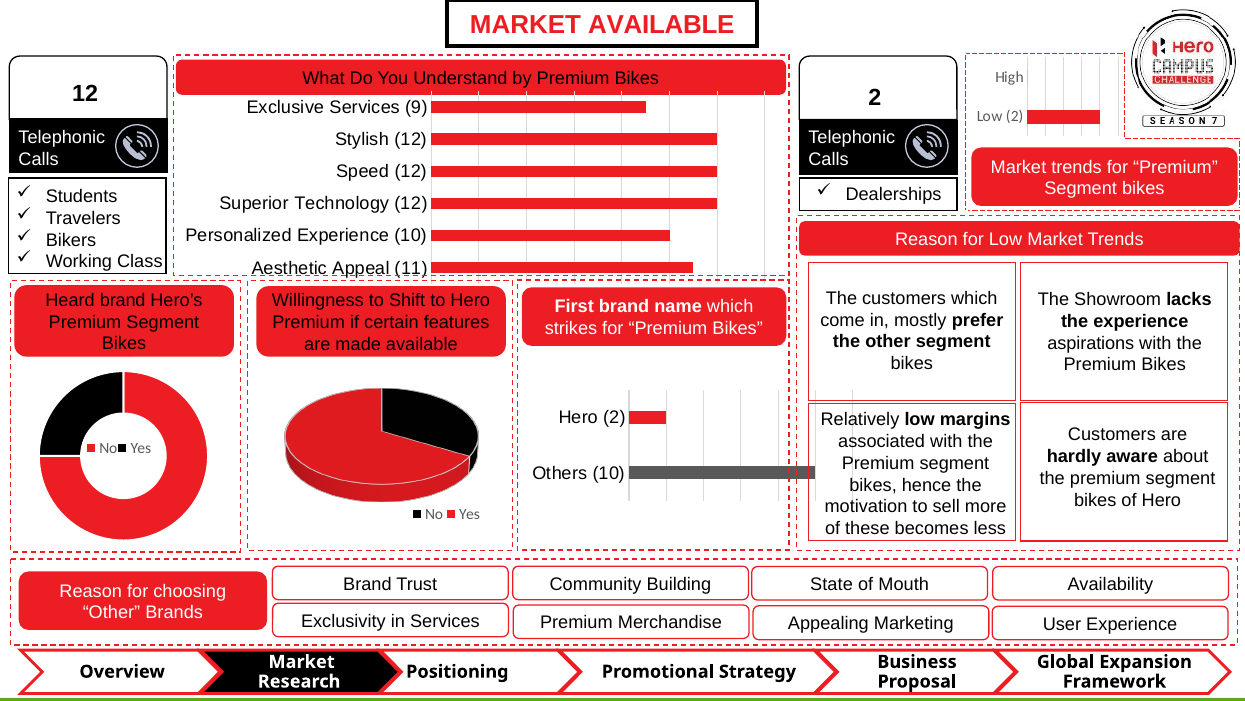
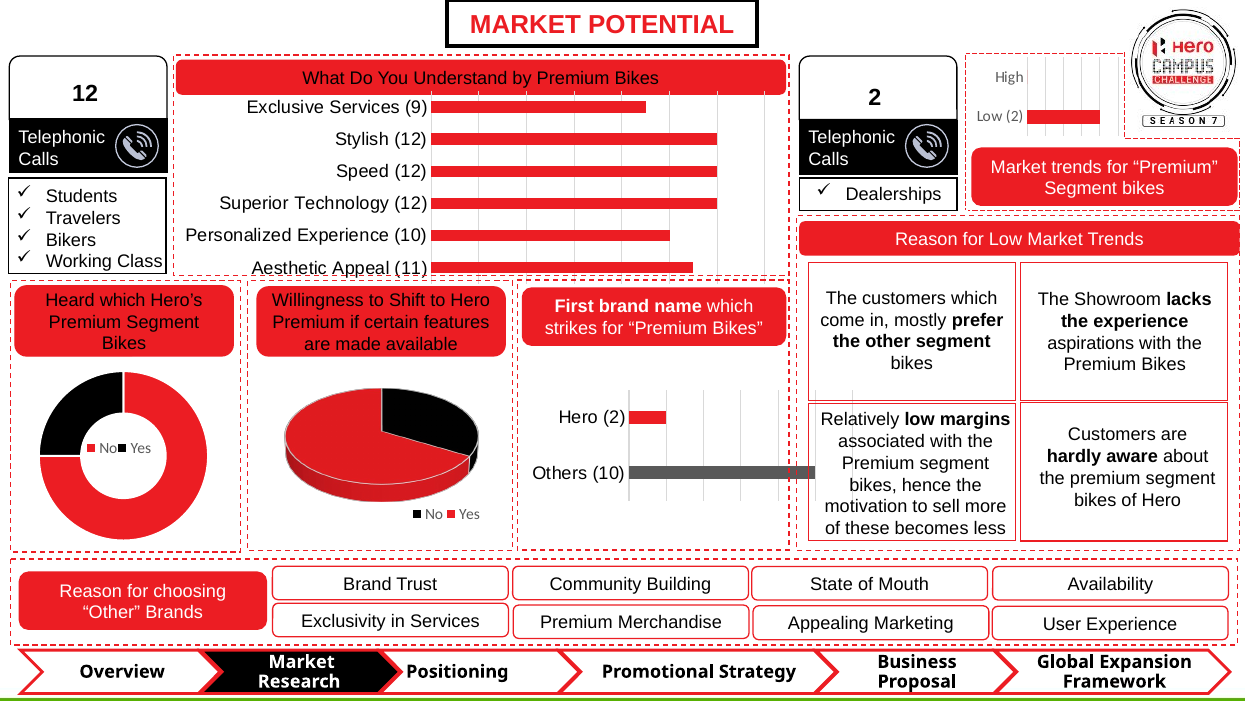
MARKET AVAILABLE: AVAILABLE -> POTENTIAL (661, 25)
Heard brand: brand -> which (123, 300)
